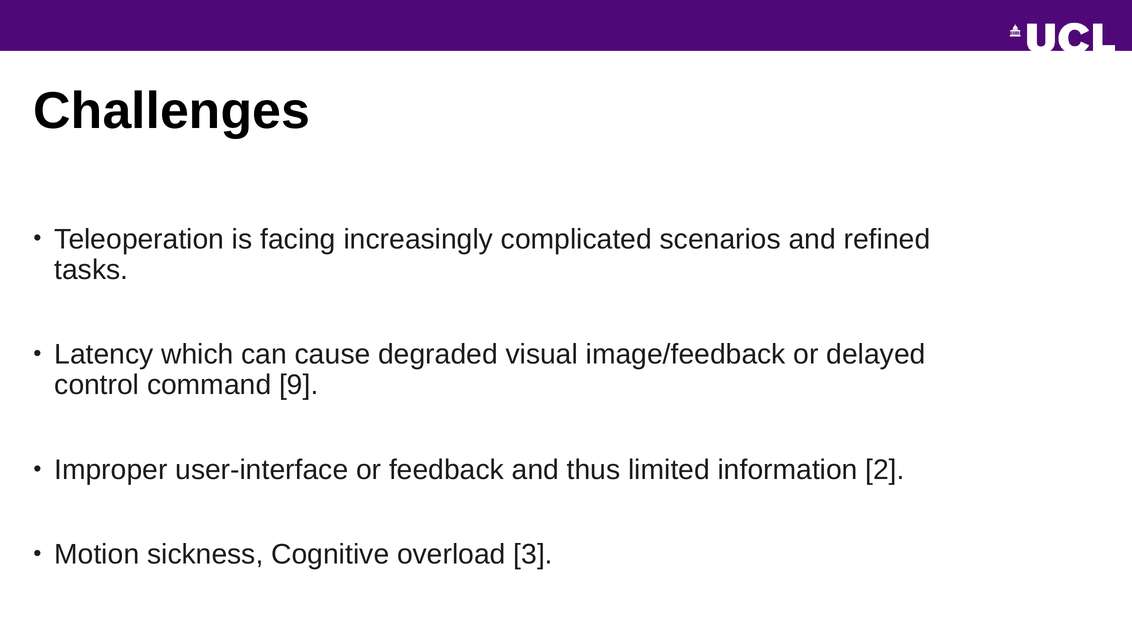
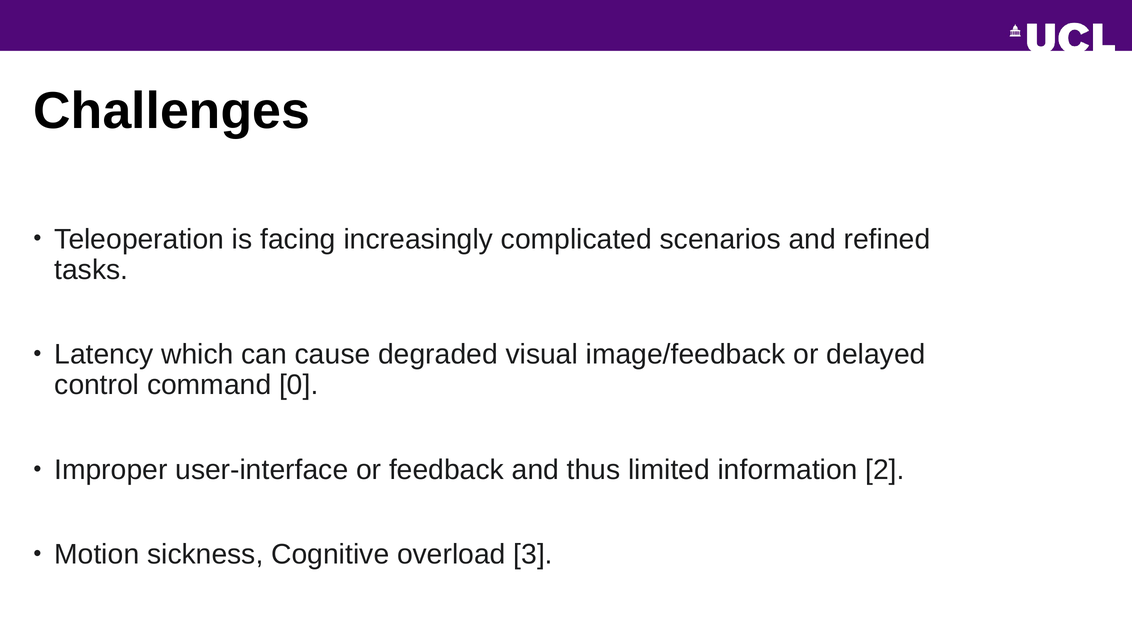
9: 9 -> 0 (299, 385)
